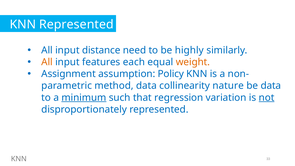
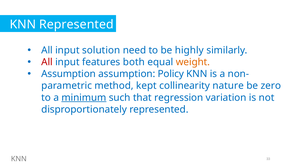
distance: distance -> solution (101, 50)
All colour: orange -> red (47, 62)
each: each -> both (134, 62)
Assignment: Assignment -> Assumption (69, 74)
method data: data -> kept (146, 86)
be data: data -> zero (271, 86)
not underline: present -> none (267, 98)
